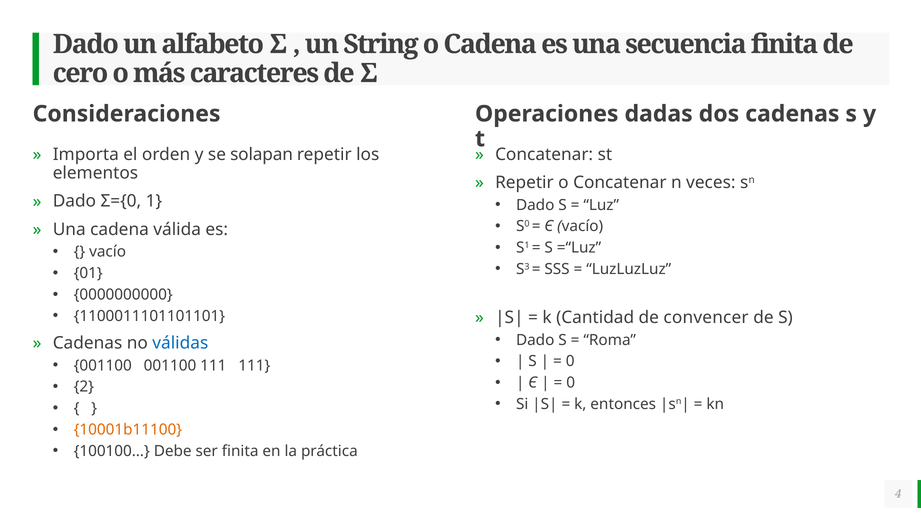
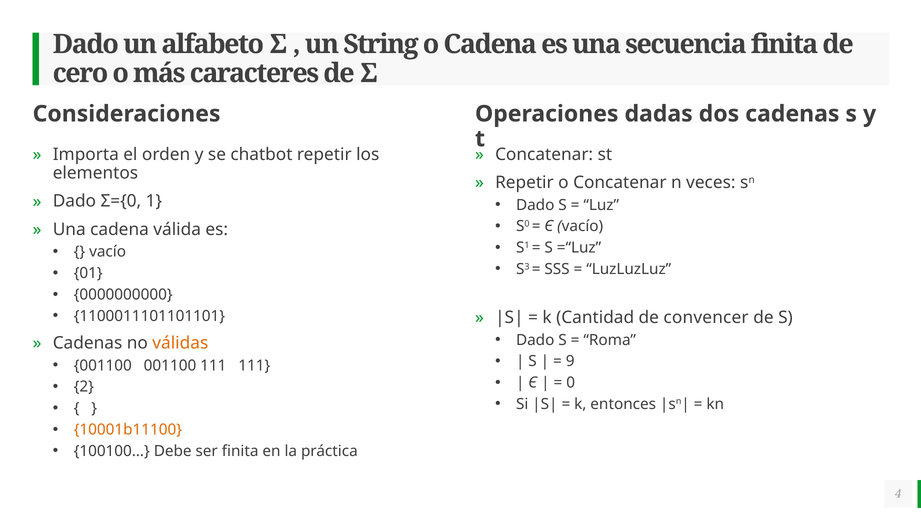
solapan: solapan -> chatbot (261, 154)
válidas colour: blue -> orange (180, 343)
0: 0 -> 9 (570, 361)
